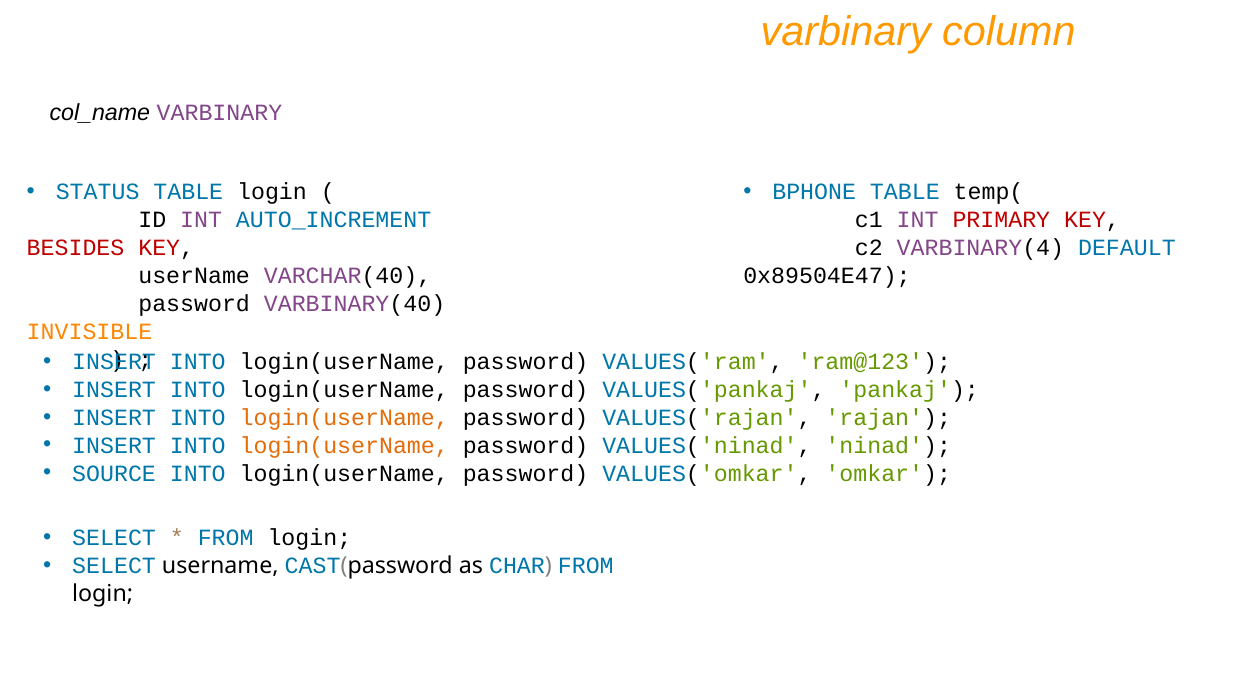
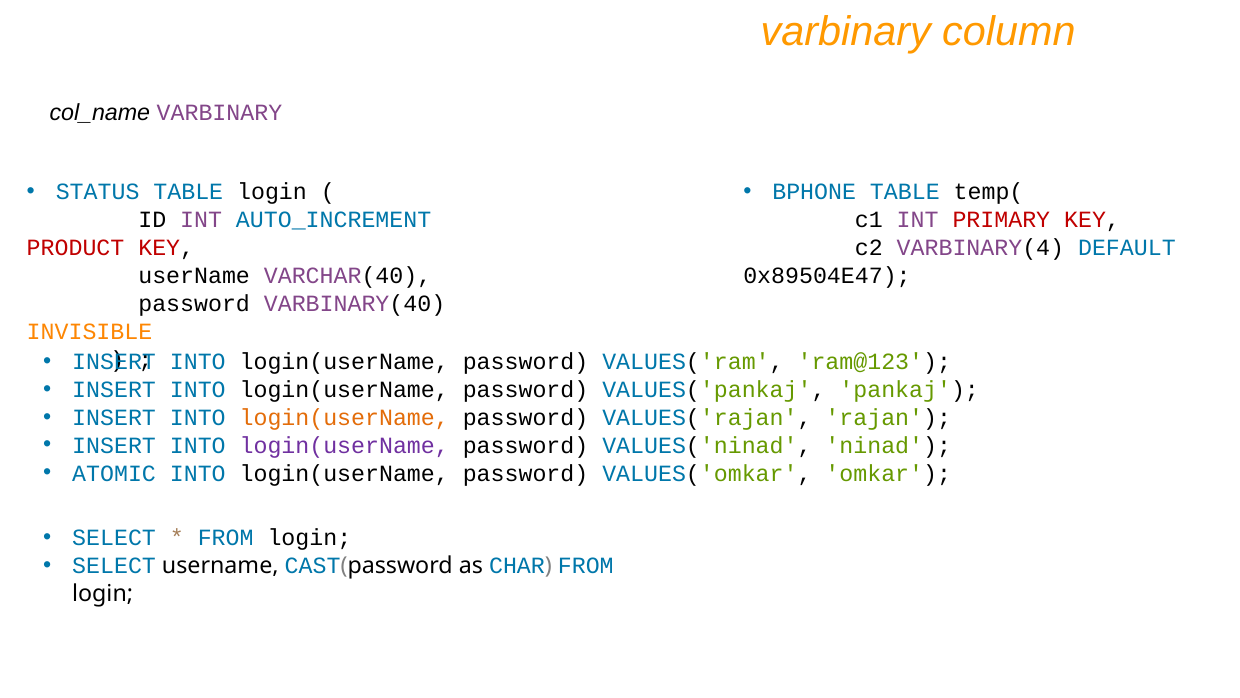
BESIDES: BESIDES -> PRODUCT (76, 248)
login(userName colour: orange -> purple (344, 445)
SOURCE: SOURCE -> ATOMIC (114, 473)
